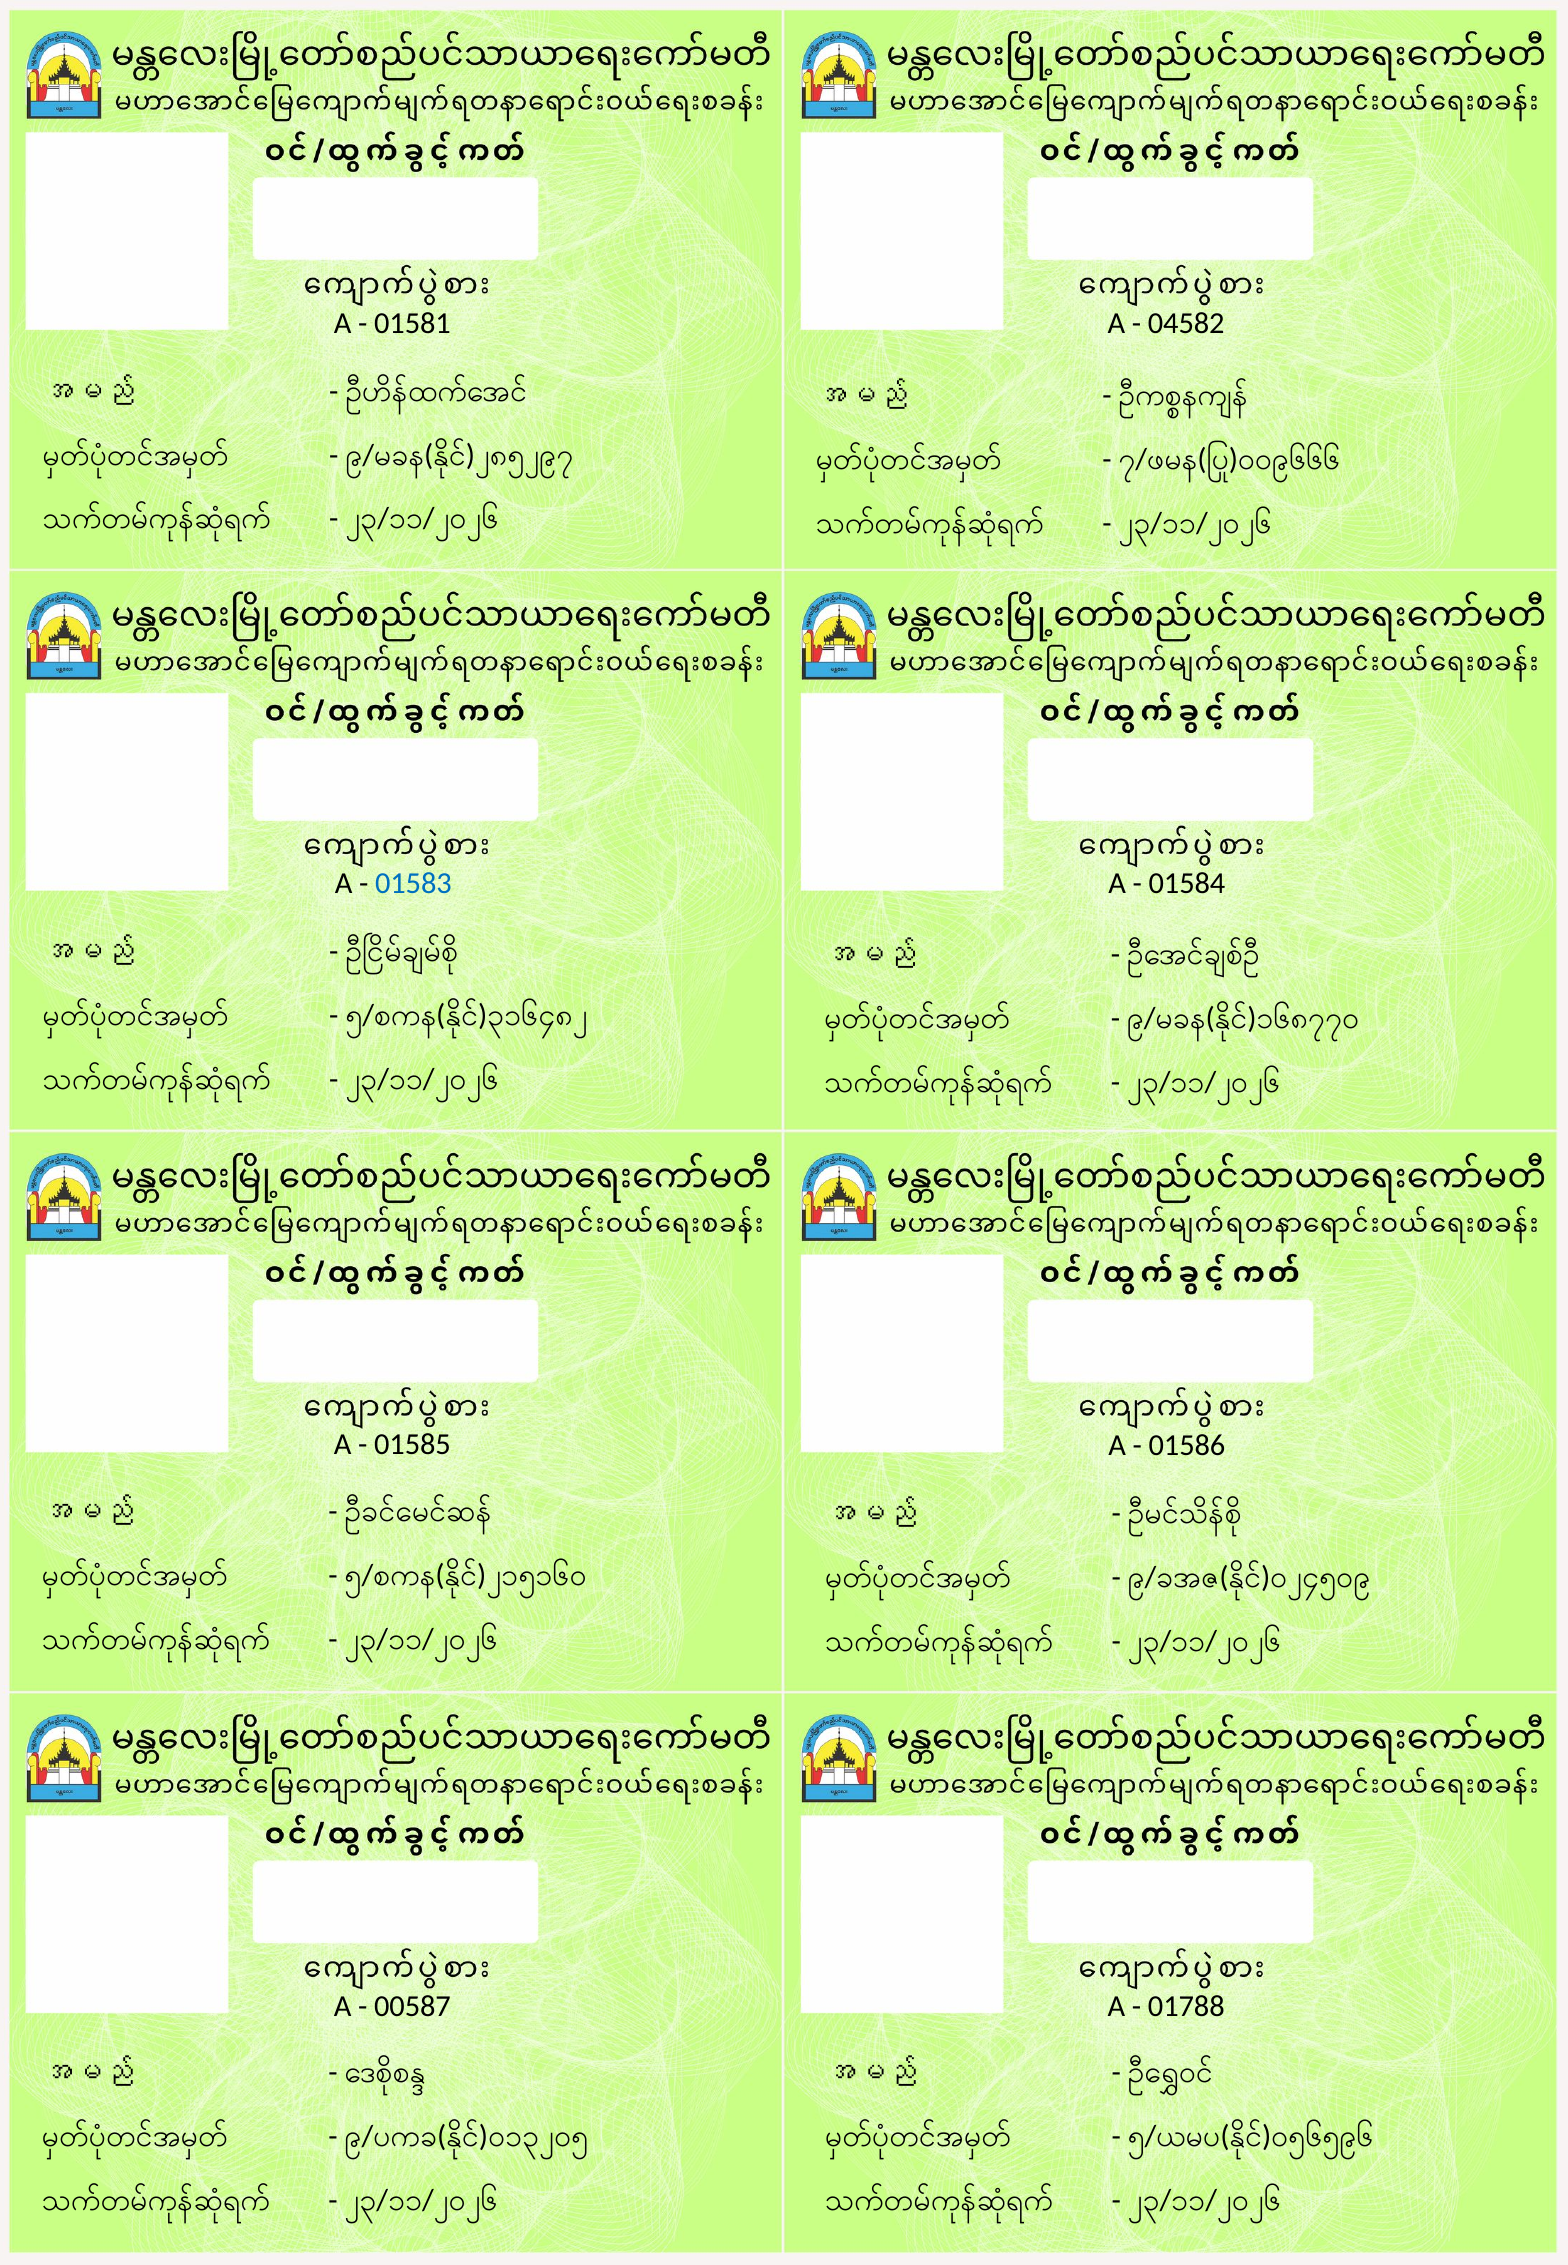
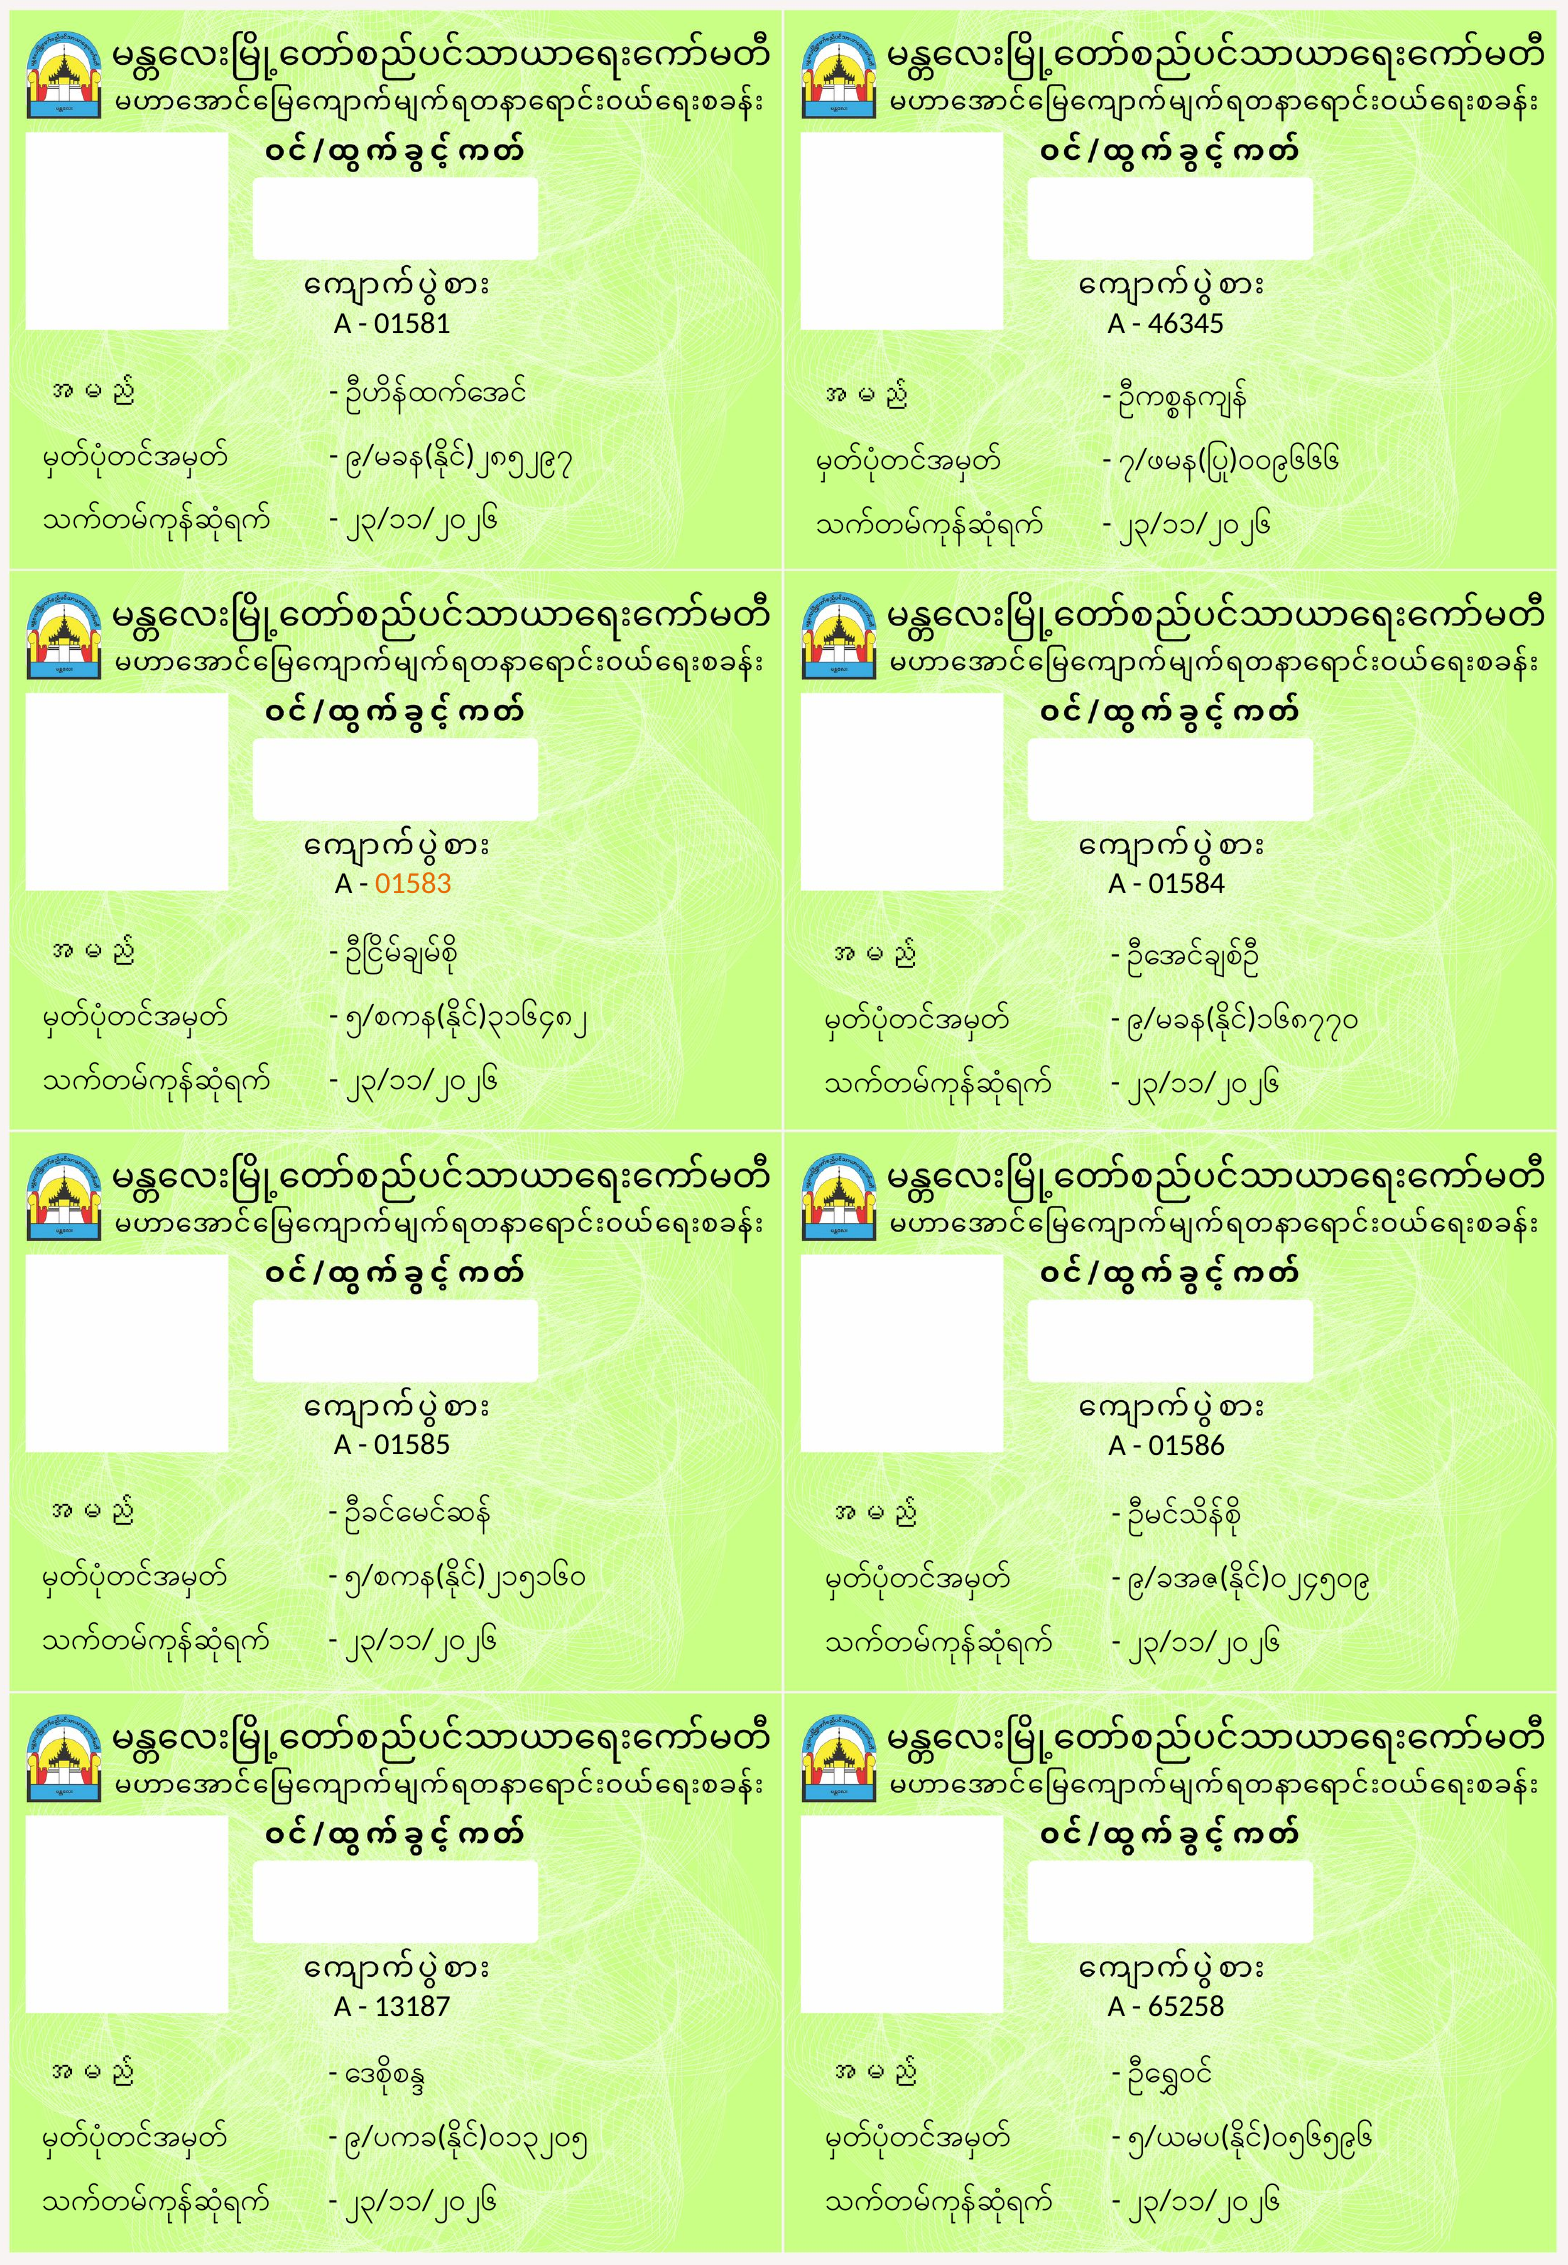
04582: 04582 -> 46345 (1186, 323)
01583 colour: blue -> orange (413, 883)
00587: 00587 -> 13187 (413, 2006)
01788: 01788 -> 65258 (1186, 2006)
